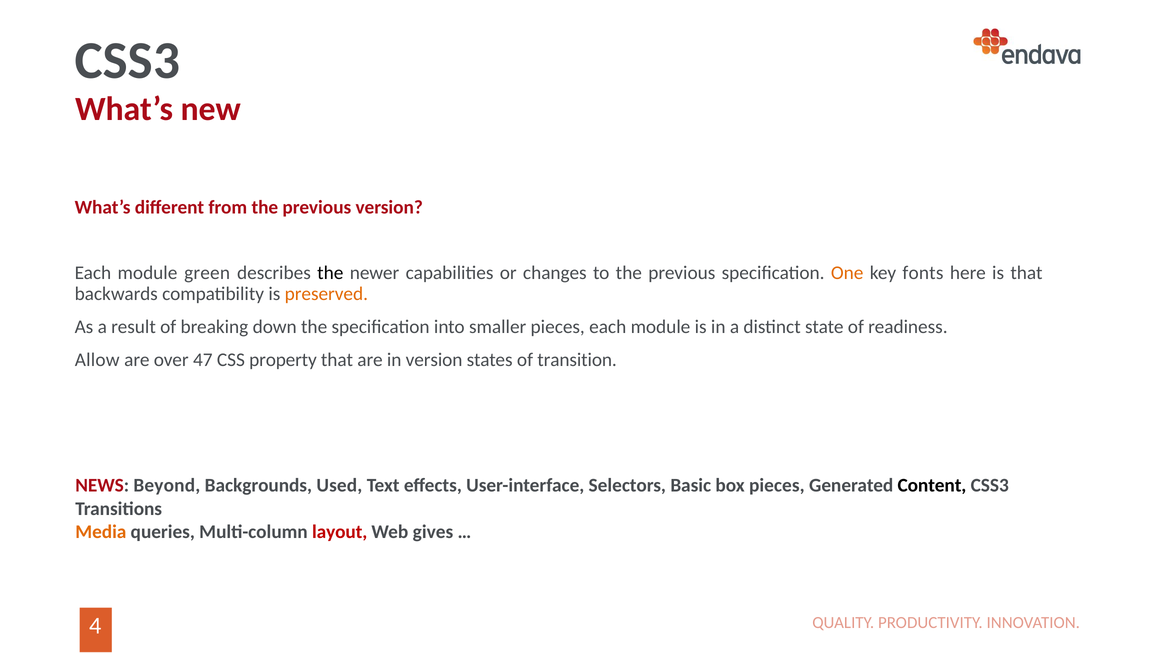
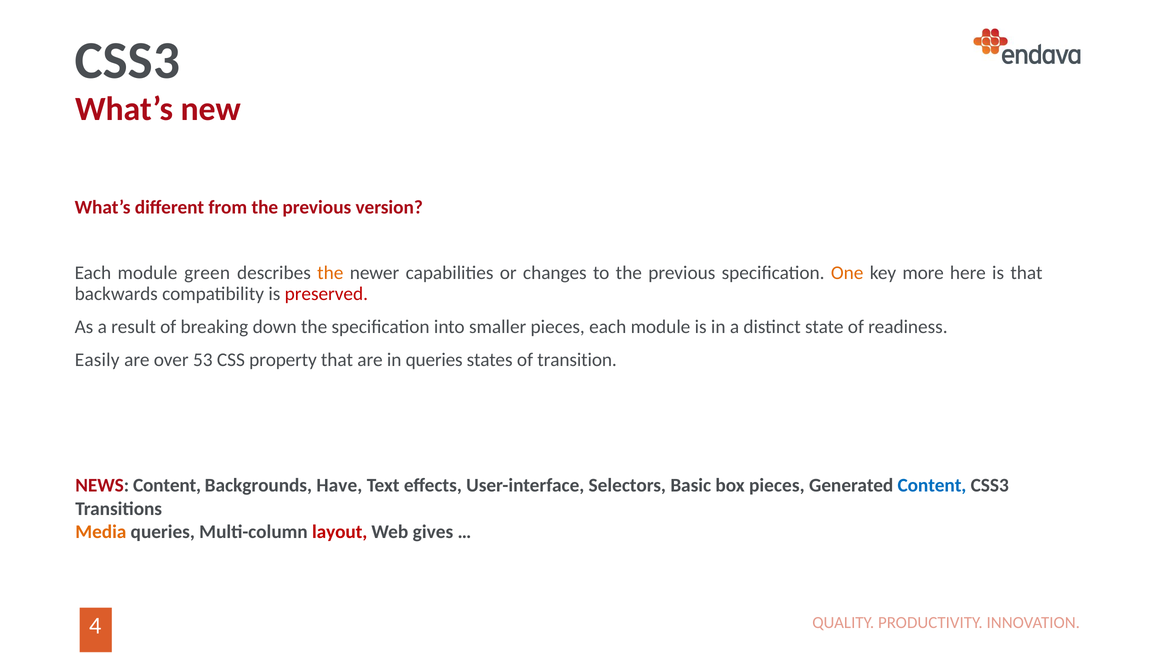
the colour: black -> orange (330, 273)
fonts: fonts -> more (923, 273)
preserved colour: orange -> red (326, 294)
Allow: Allow -> Easily (97, 359)
47: 47 -> 53 (203, 359)
in version: version -> queries (434, 359)
NEWS Beyond: Beyond -> Content (167, 485)
Used: Used -> Have (339, 485)
Content colour: black -> blue (932, 485)
